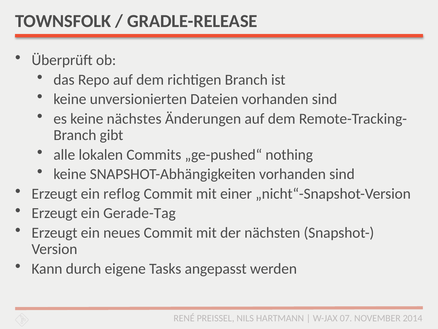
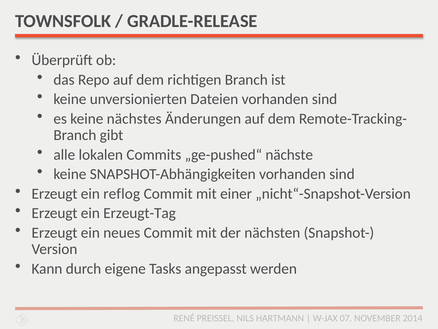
nothing: nothing -> nächste (289, 154)
Gerade-Tag: Gerade-Tag -> Erzeugt-Tag (140, 213)
